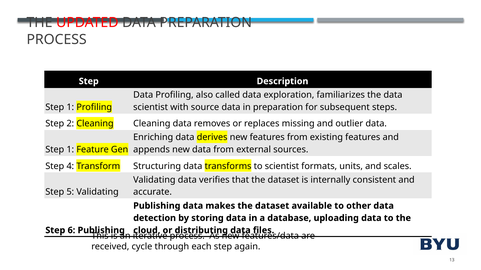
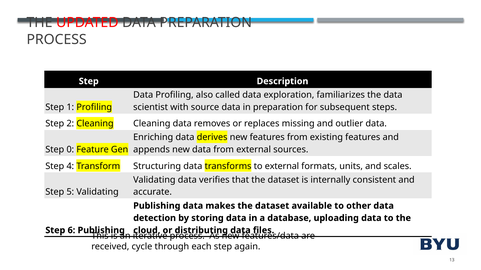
1: 1 -> 0 (70, 150)
to scientist: scientist -> external (282, 166)
